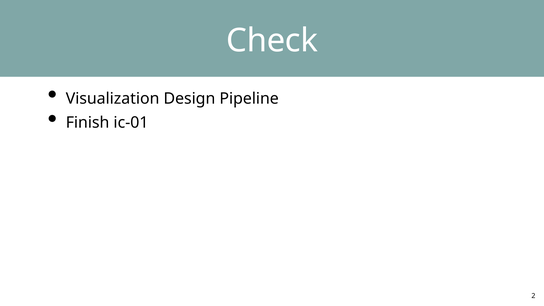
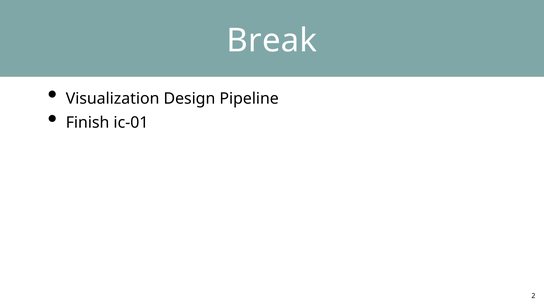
Check: Check -> Break (272, 41)
